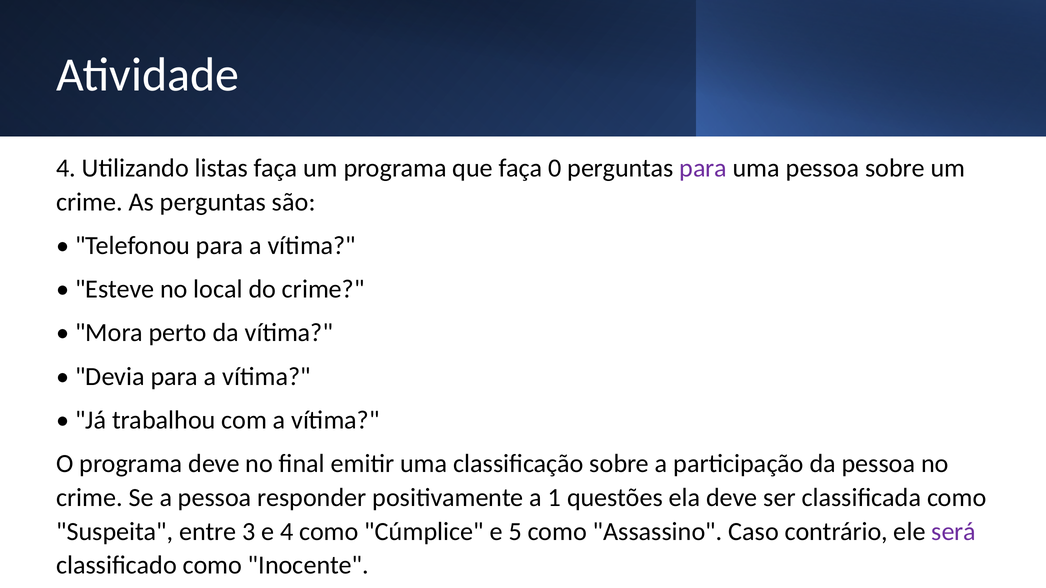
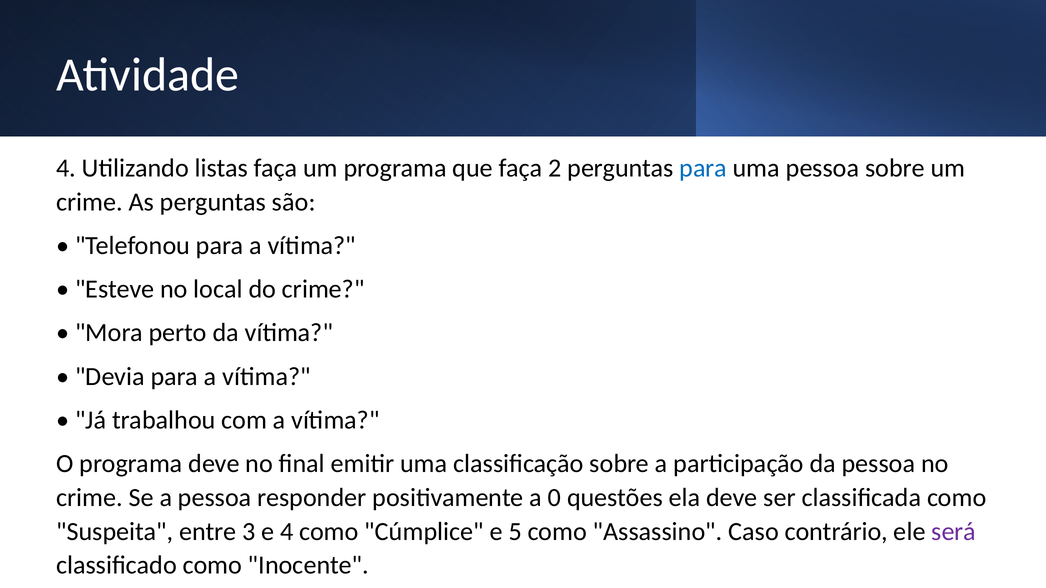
0: 0 -> 2 (555, 168)
para colour: purple -> blue (703, 168)
1: 1 -> 0 (554, 498)
